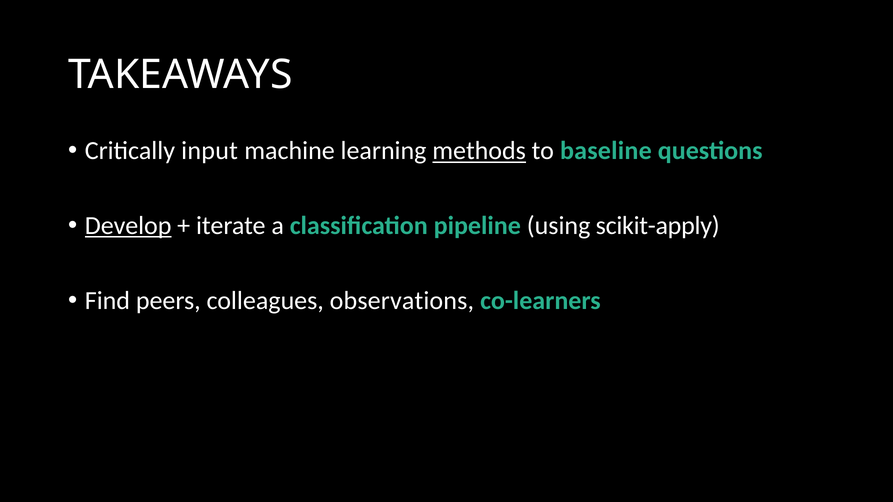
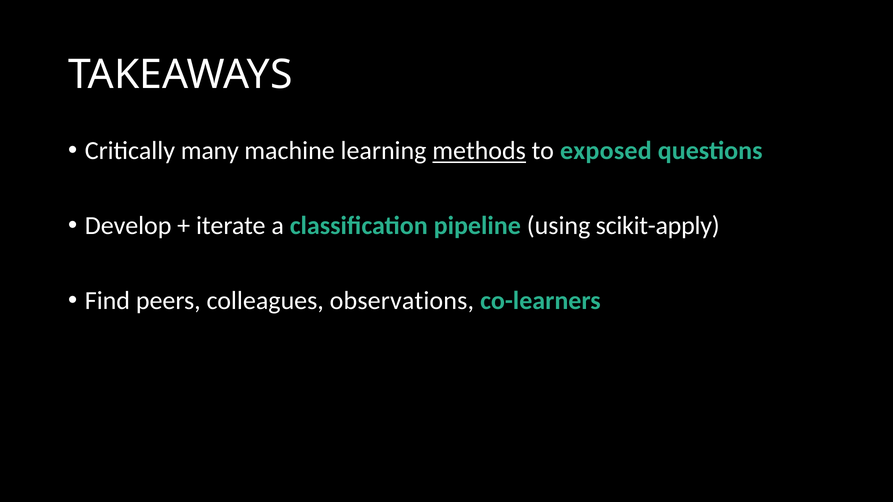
input: input -> many (210, 151)
baseline: baseline -> exposed (606, 151)
Develop underline: present -> none (128, 226)
